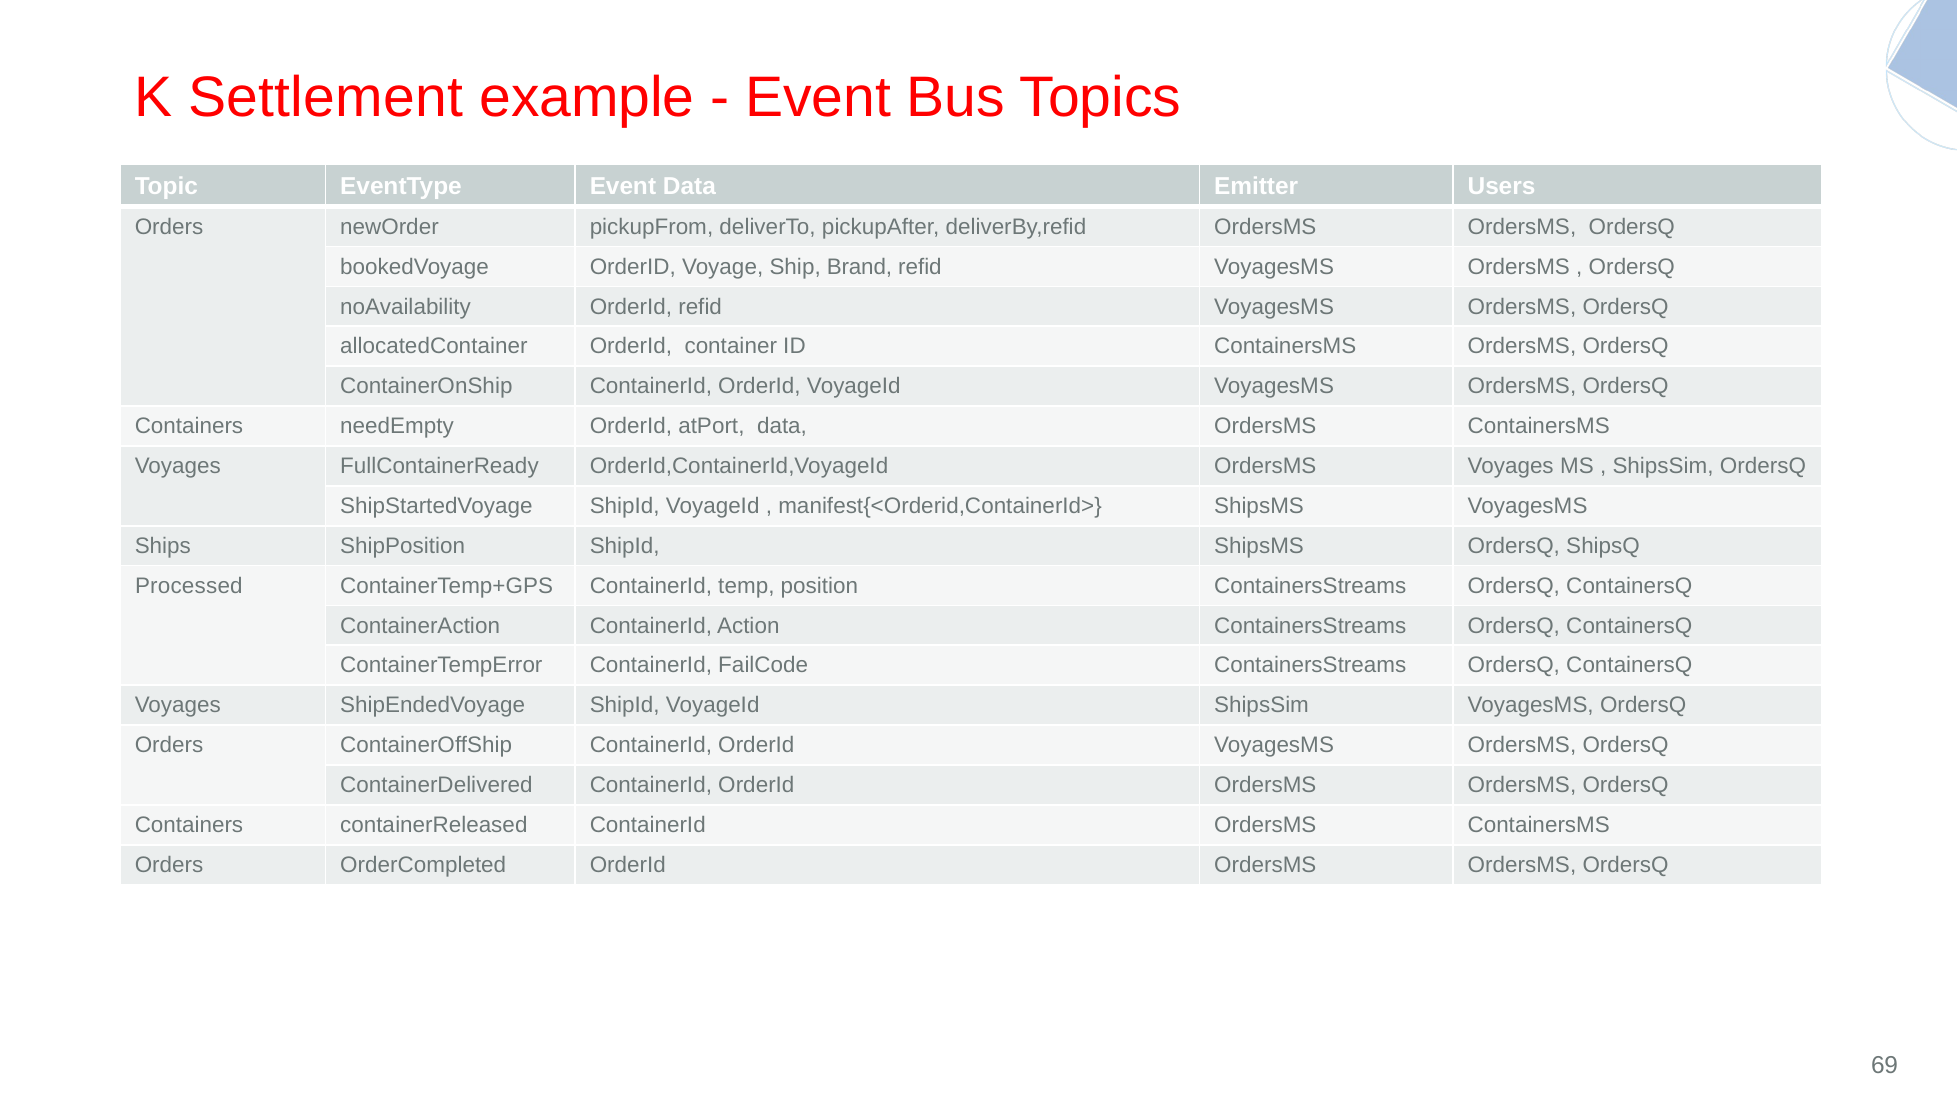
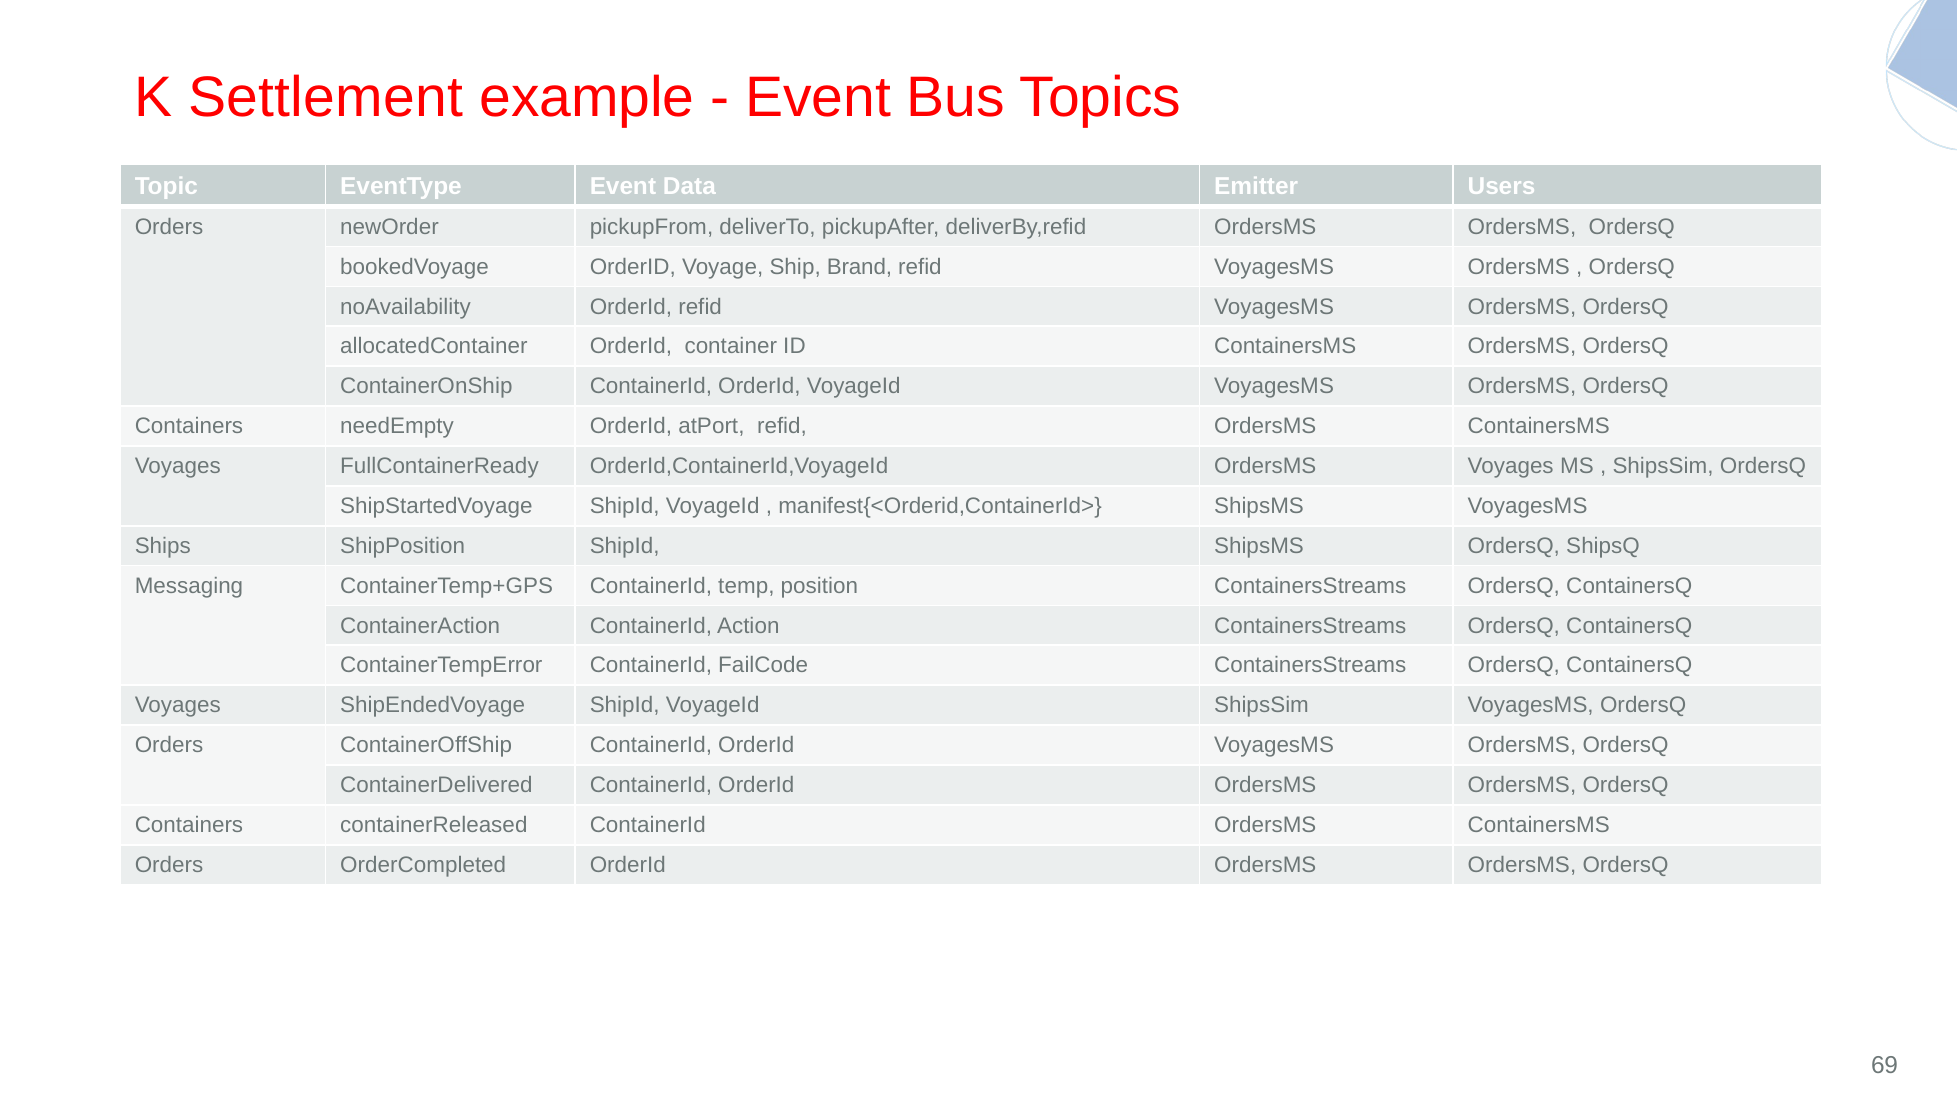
atPort data: data -> refid (782, 426)
Processed: Processed -> Messaging (189, 586)
